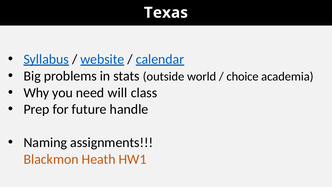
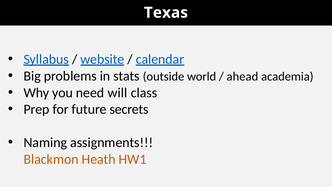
choice: choice -> ahead (242, 76)
handle: handle -> secrets (129, 109)
